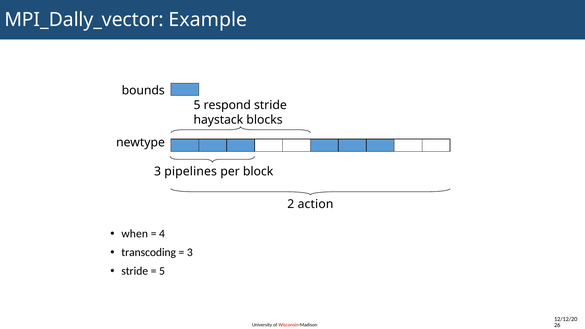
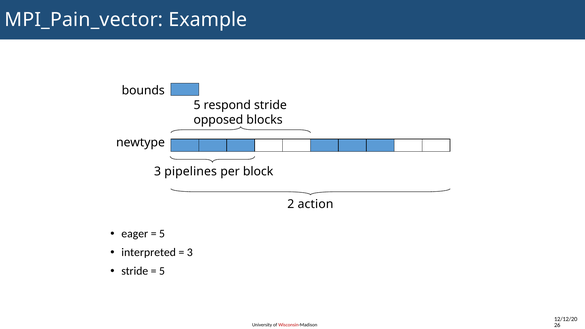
MPI_Dally_vector: MPI_Dally_vector -> MPI_Pain_vector (84, 20)
haystack: haystack -> opposed (218, 120)
when: when -> eager (135, 234)
4: 4 -> 5 (162, 234)
transcoding: transcoding -> interpreted (149, 252)
